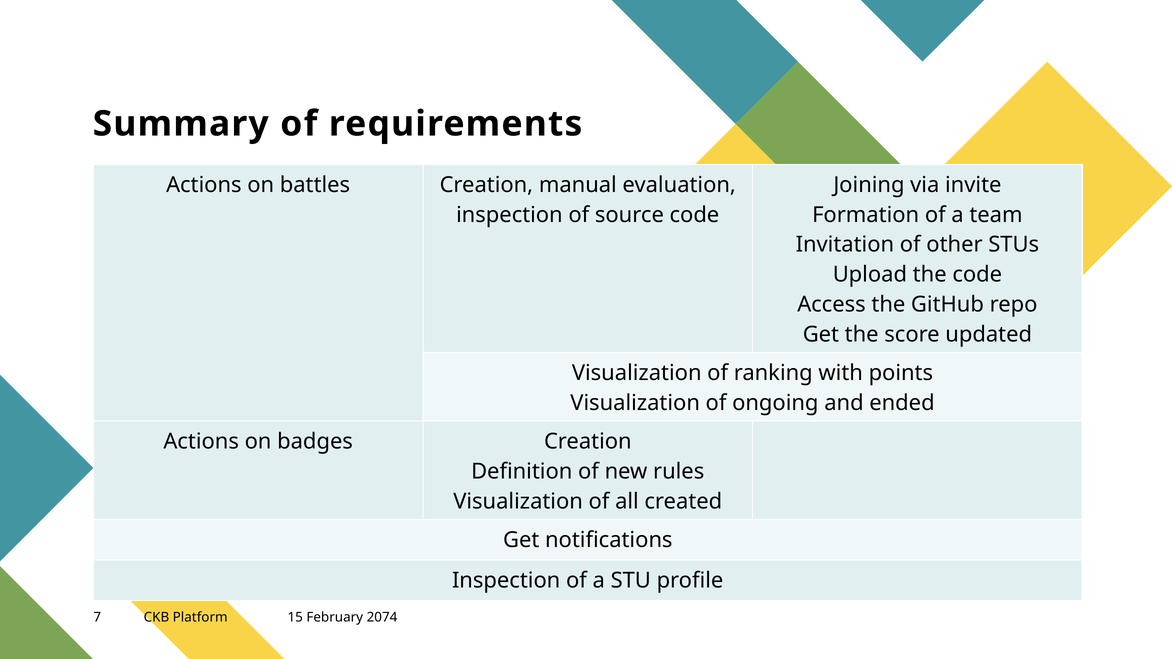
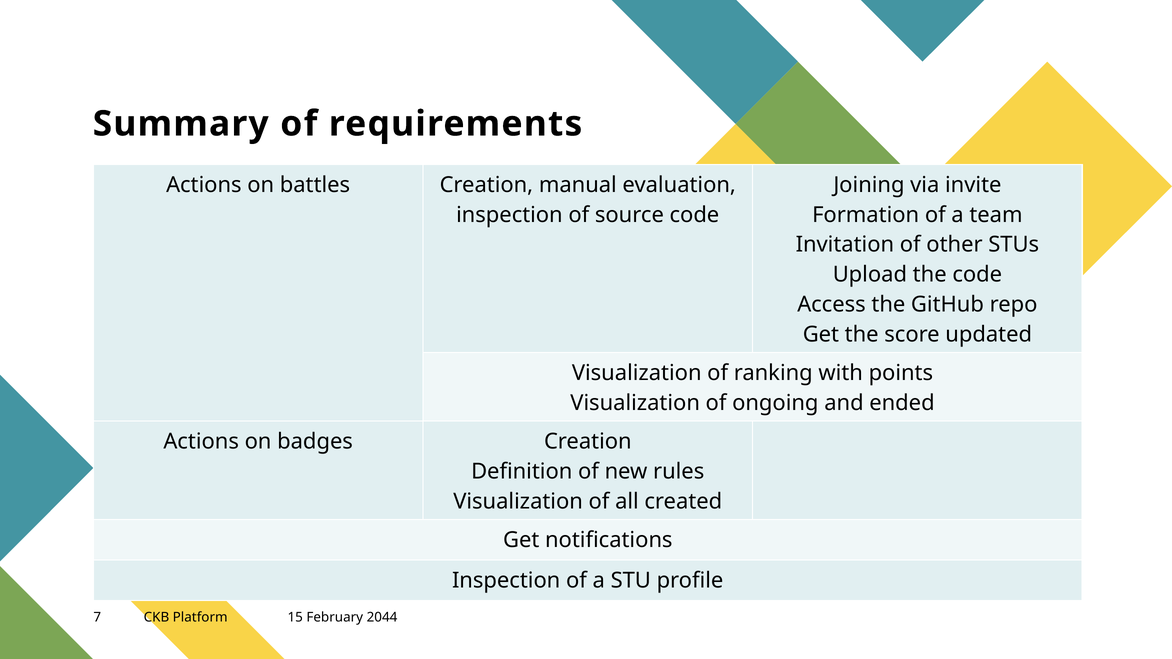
2074: 2074 -> 2044 (382, 618)
